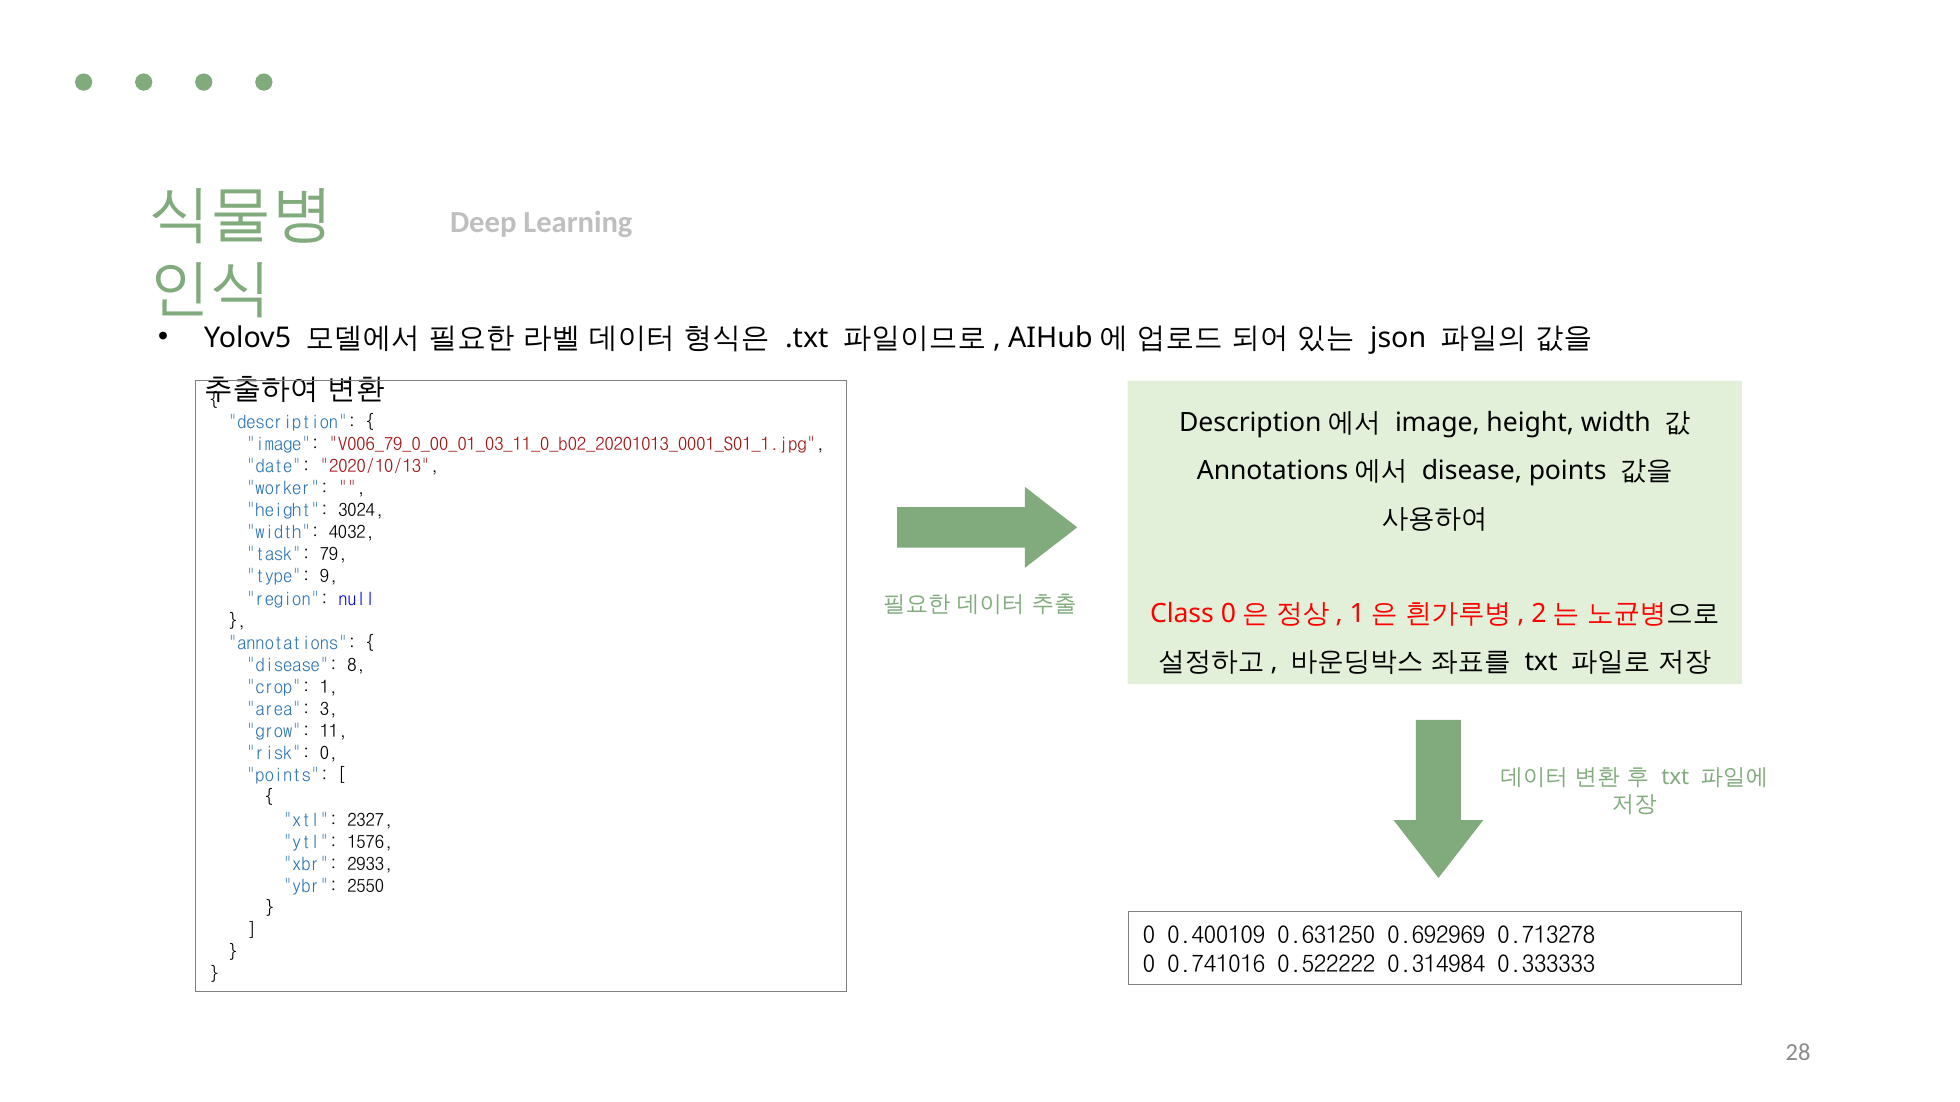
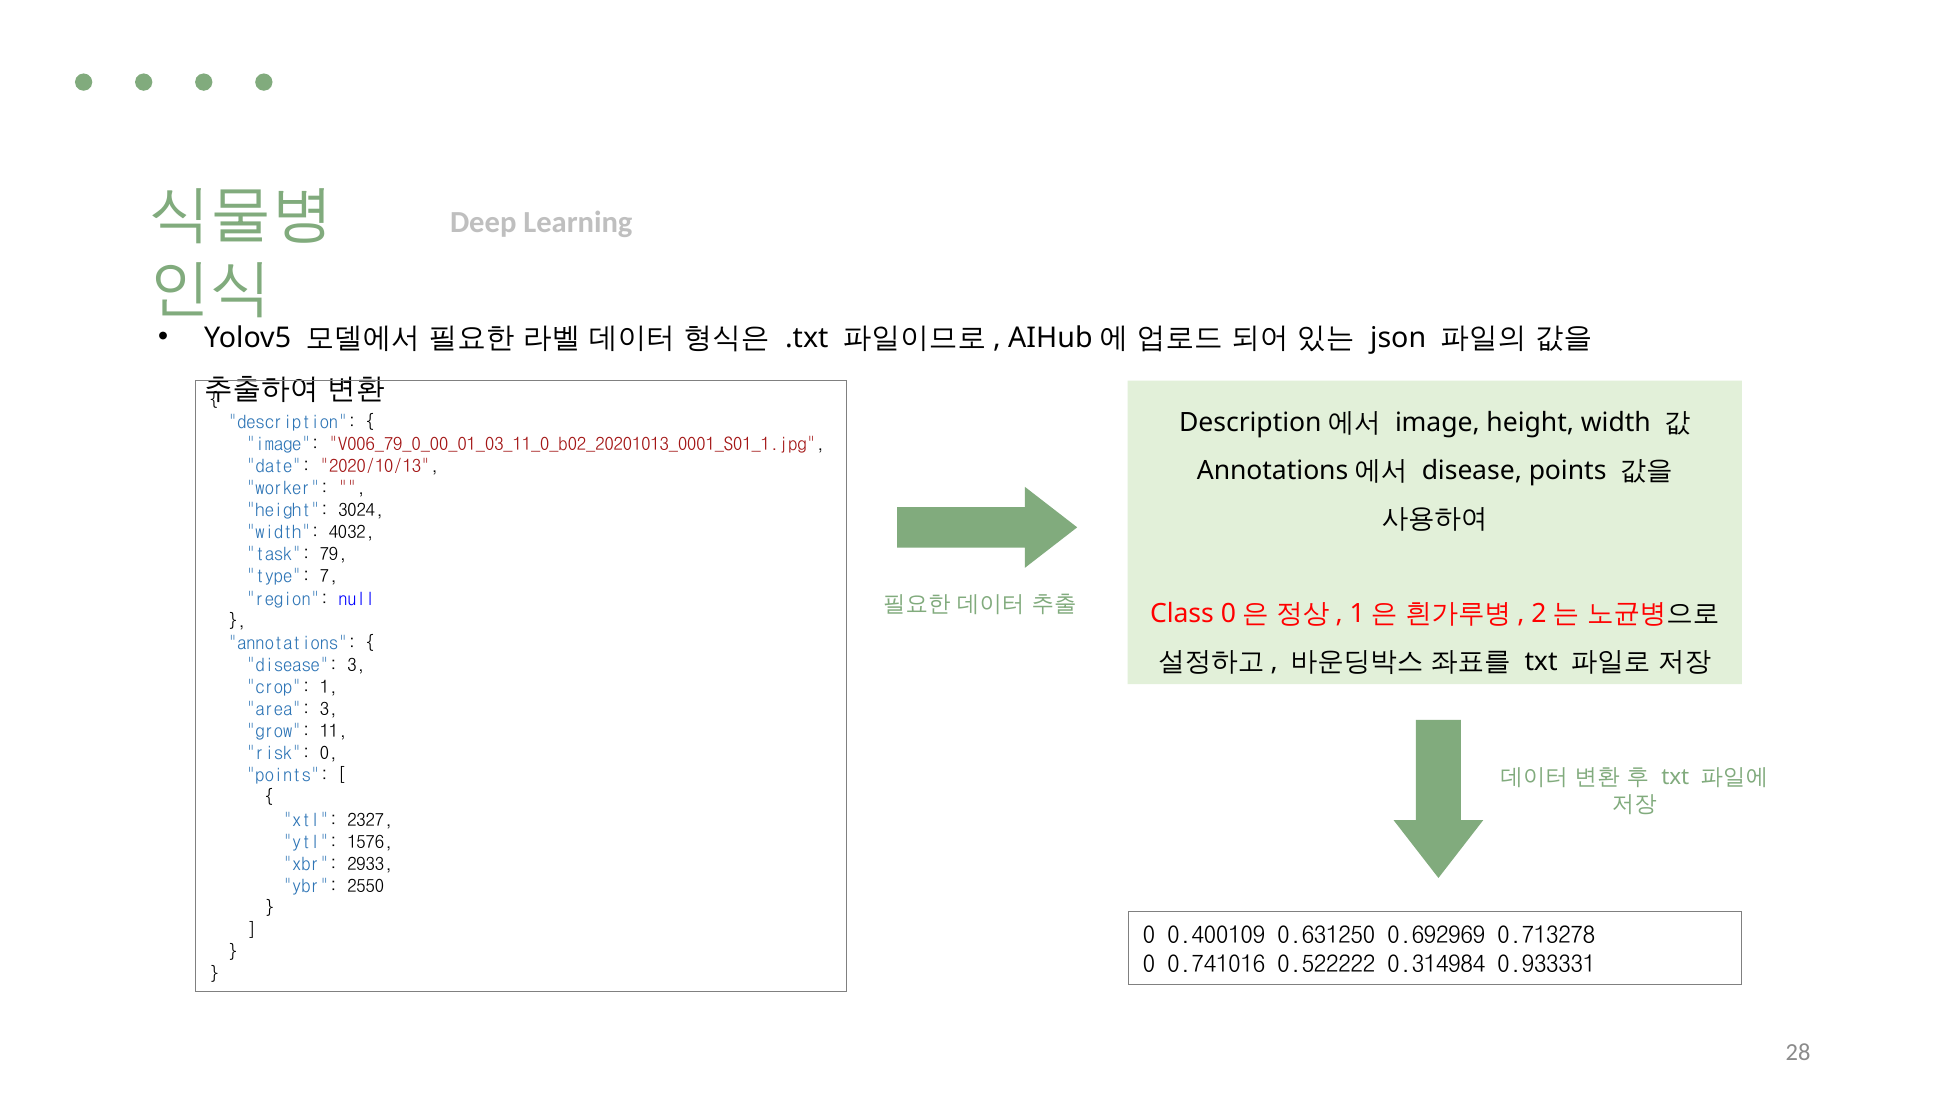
9: 9 -> 7 (329, 577)
disease 8: 8 -> 3 (357, 666)
0.333333: 0.333333 -> 0.933331 (1546, 965)
